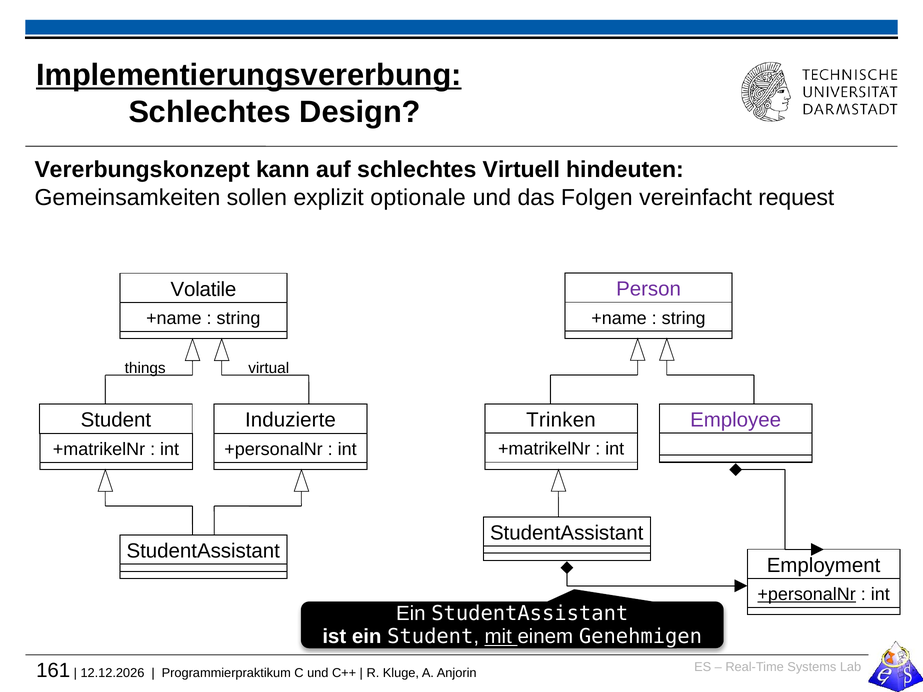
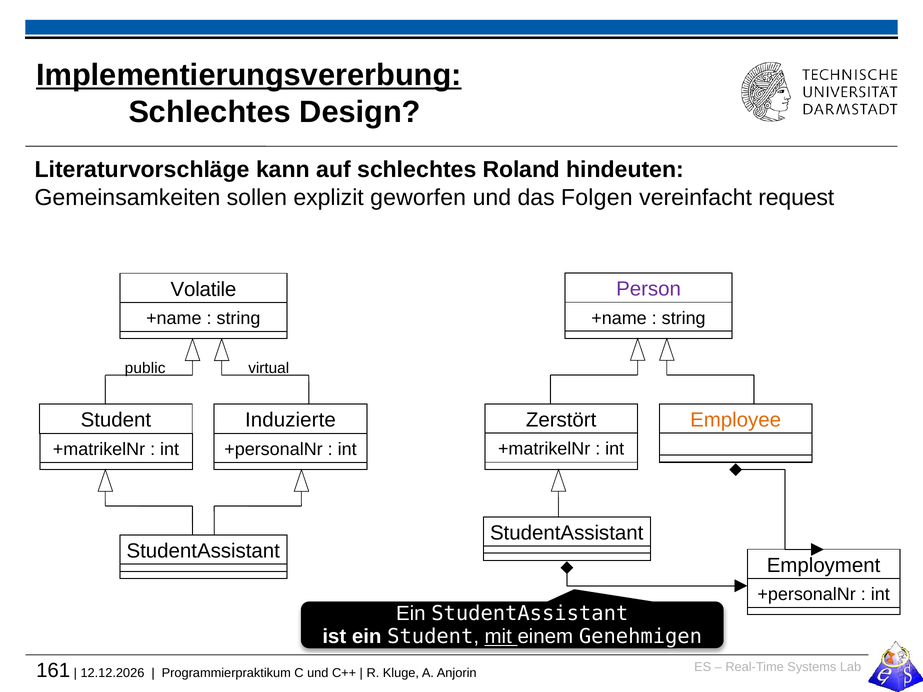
Vererbungskonzept: Vererbungskonzept -> Literaturvorschläge (142, 170)
Virtuell: Virtuell -> Roland (521, 170)
optionale: optionale -> geworfen (418, 198)
things: things -> public (145, 368)
Trinken: Trinken -> Zerstört (561, 420)
Employee colour: purple -> orange (736, 420)
+personalNr underline: present -> none (807, 594)
